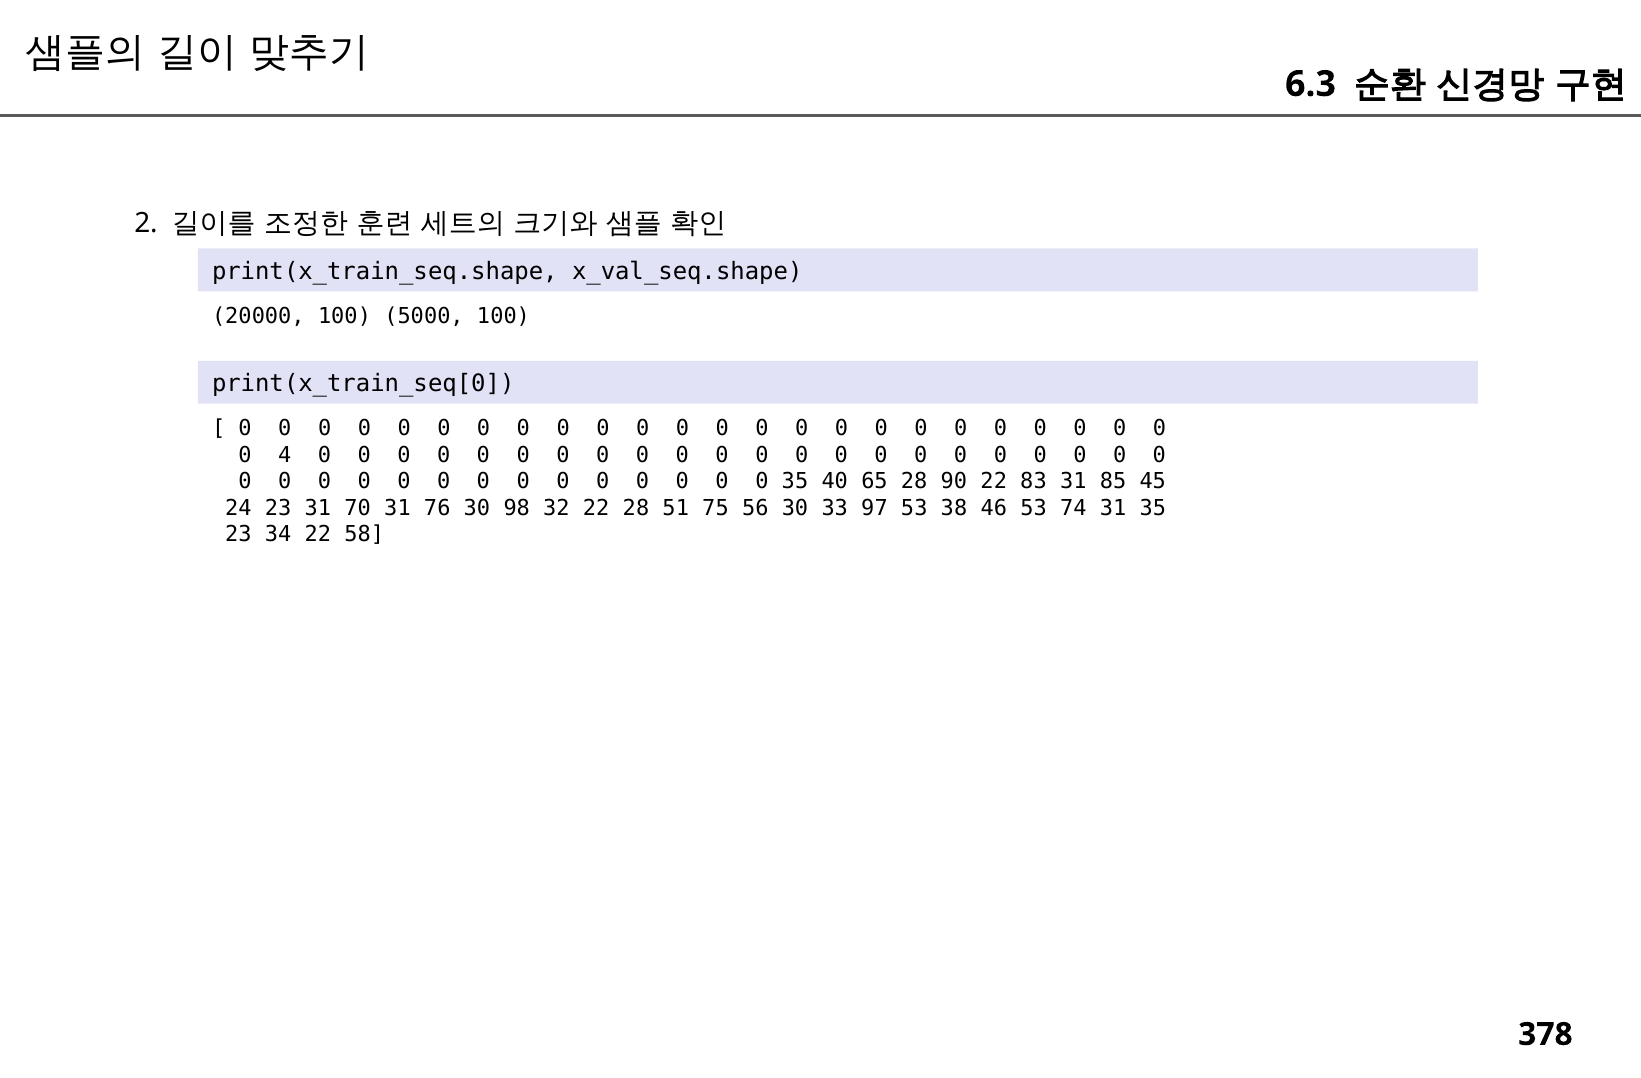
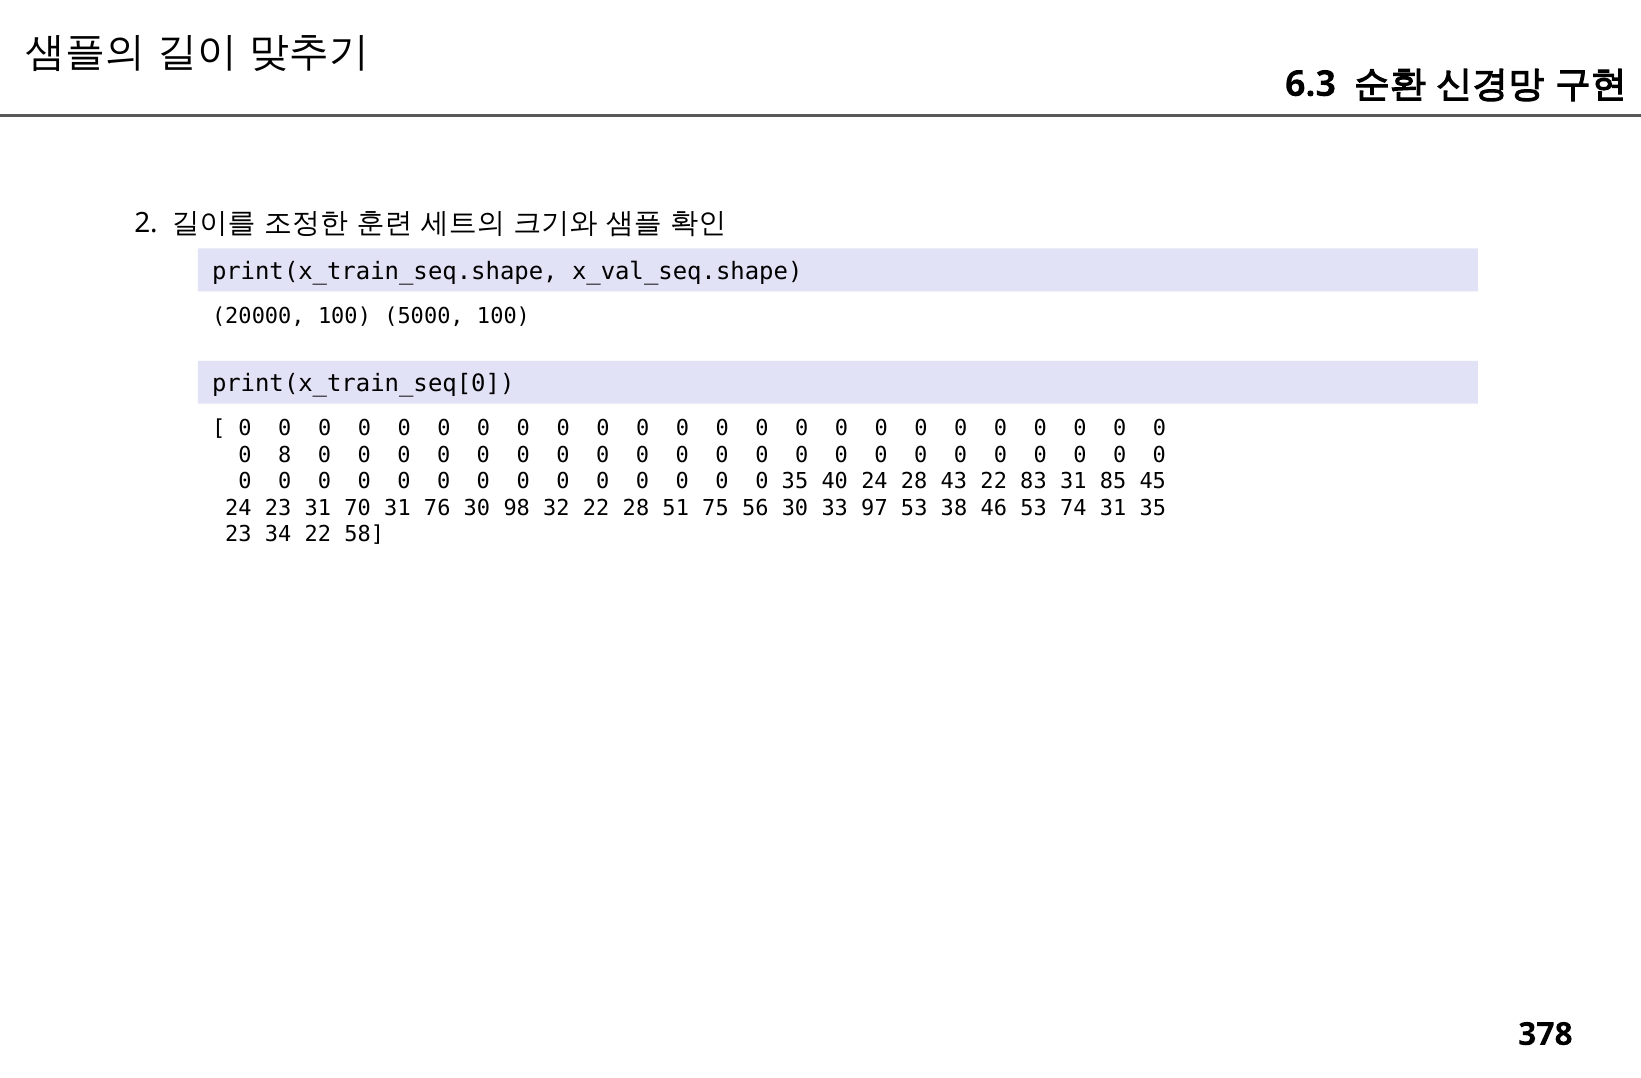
4: 4 -> 8 (285, 455)
40 65: 65 -> 24 (874, 481)
90: 90 -> 43 (954, 481)
